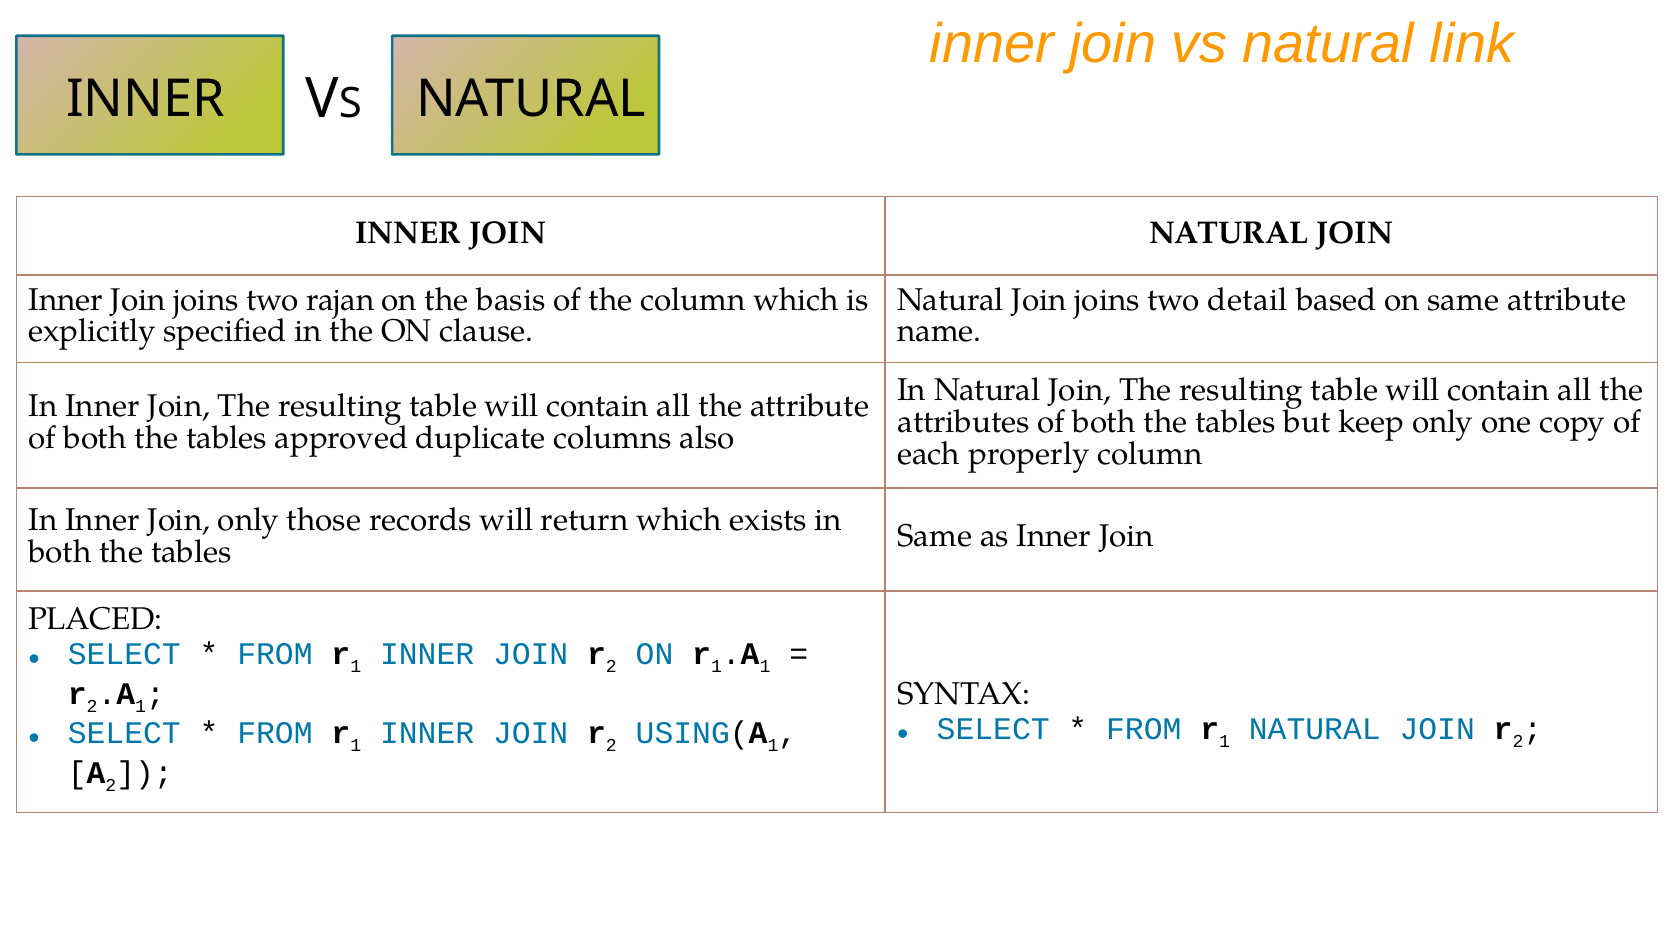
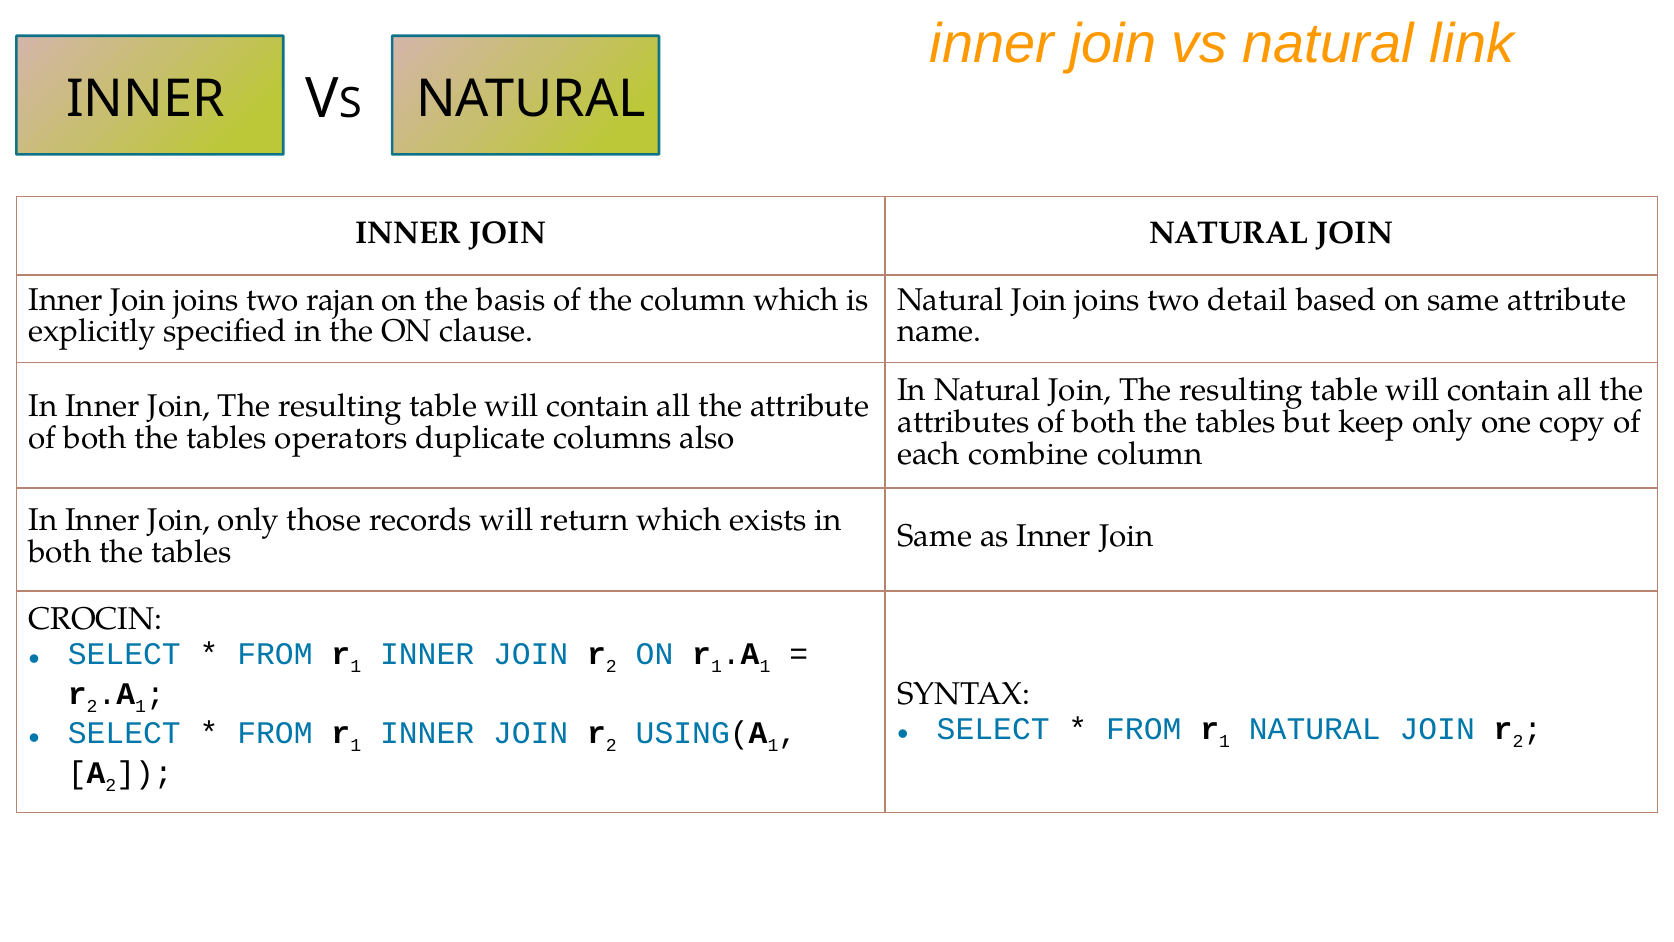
approved: approved -> operators (341, 438)
properly: properly -> combine (1029, 453)
PLACED: PLACED -> CROCIN (95, 619)
